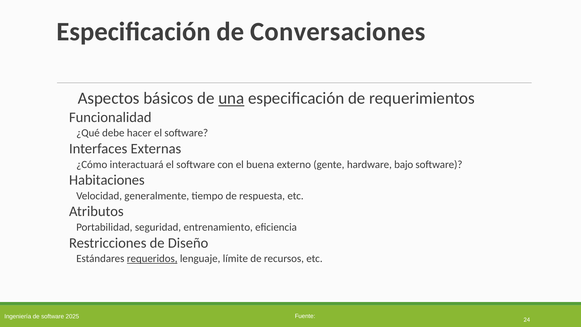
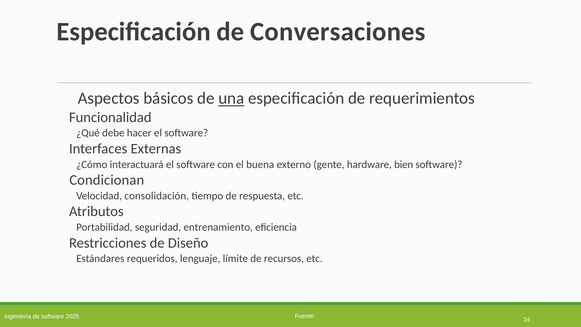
bajo: bajo -> bien (404, 164)
Habitaciones: Habitaciones -> Condicionan (107, 180)
generalmente: generalmente -> consolidación (157, 196)
requeridos underline: present -> none (152, 259)
